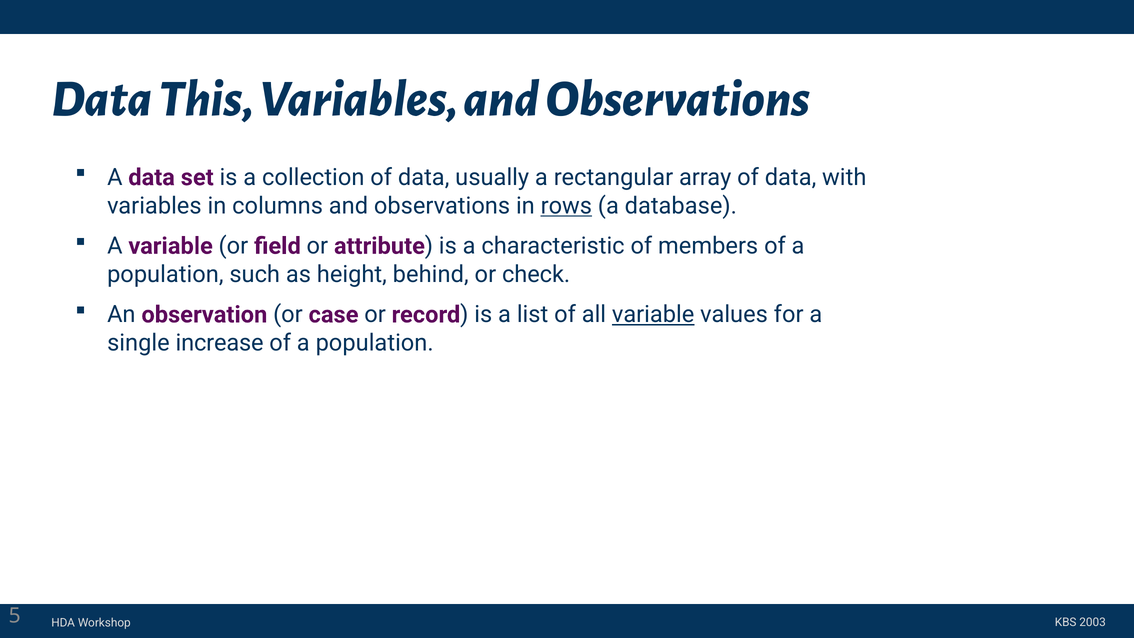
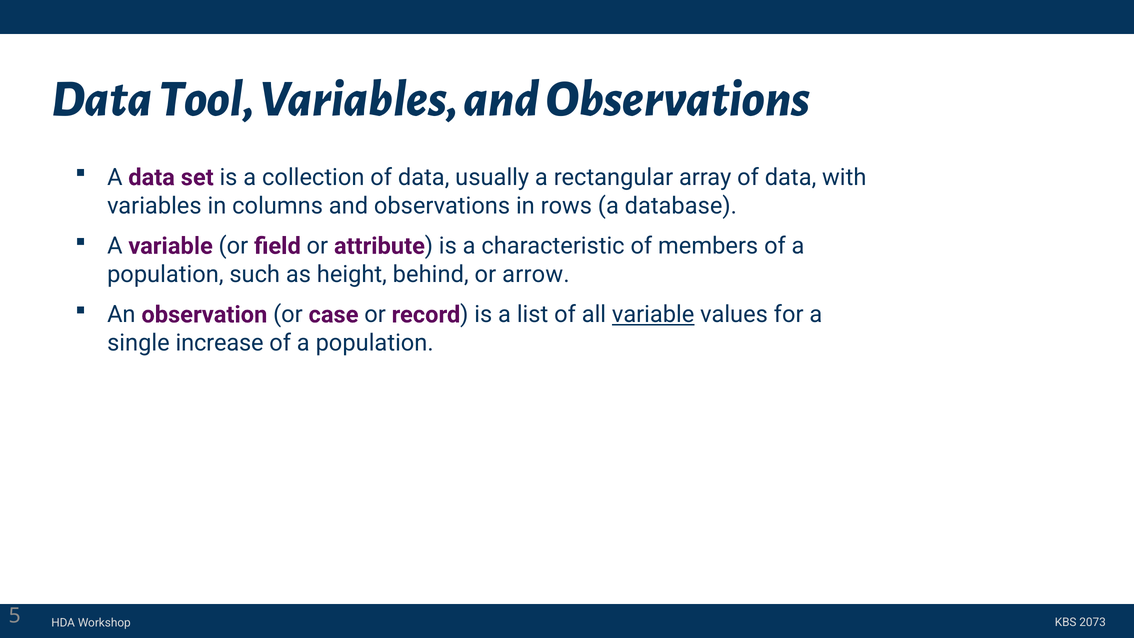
This: This -> Tool (207, 99)
rows underline: present -> none (566, 206)
check: check -> arrow (536, 274)
2003: 2003 -> 2073 (1093, 622)
